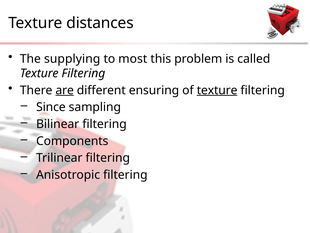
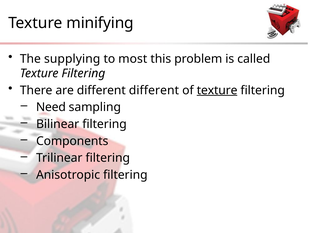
distances: distances -> minifying (100, 23)
are underline: present -> none (65, 90)
different ensuring: ensuring -> different (154, 90)
Since: Since -> Need (51, 107)
